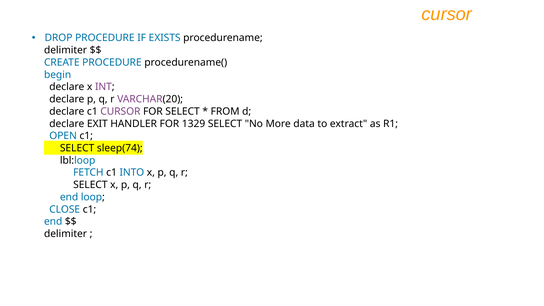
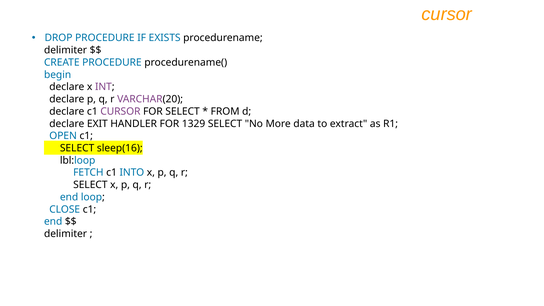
sleep(74: sleep(74 -> sleep(16 (120, 148)
